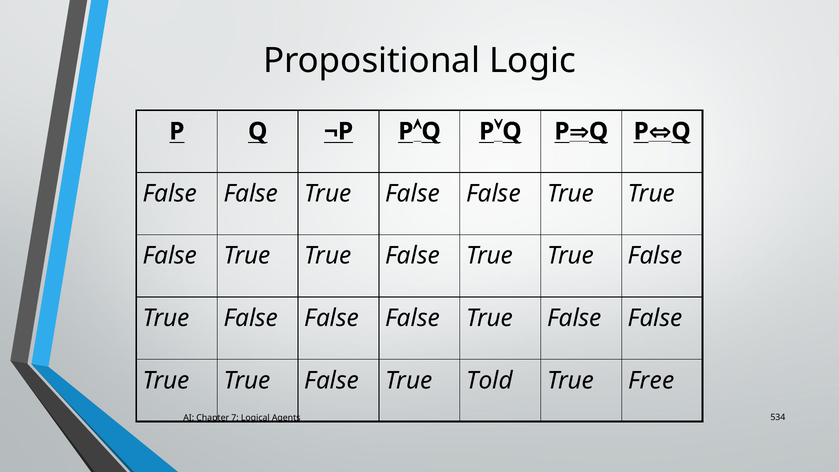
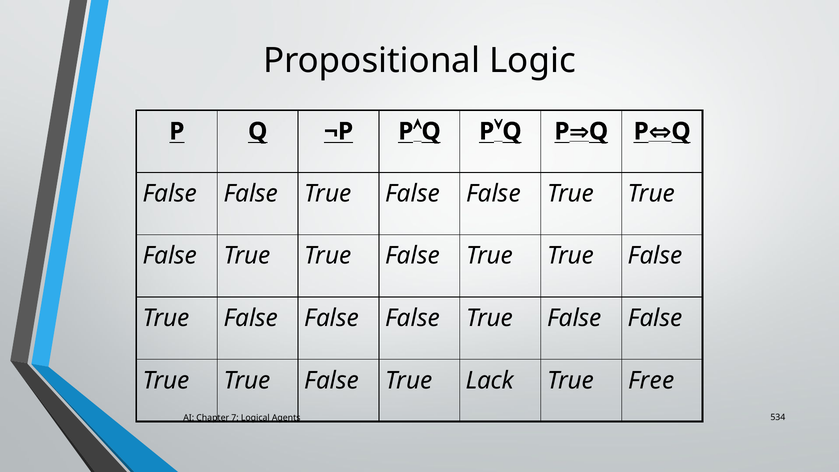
Told: Told -> Lack (490, 380)
